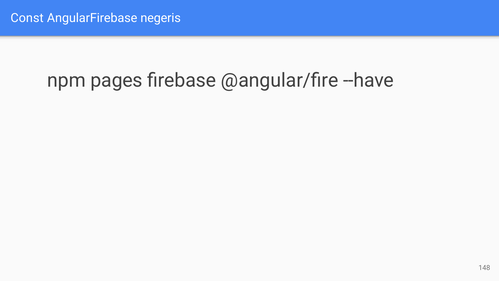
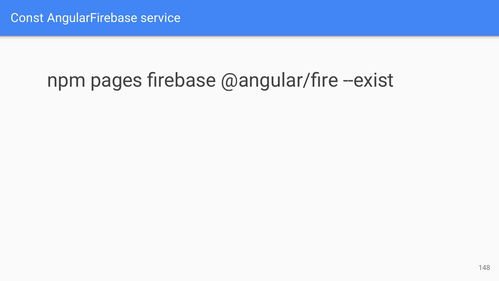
negeris: negeris -> service (161, 18)
--have: --have -> --exist (369, 80)
